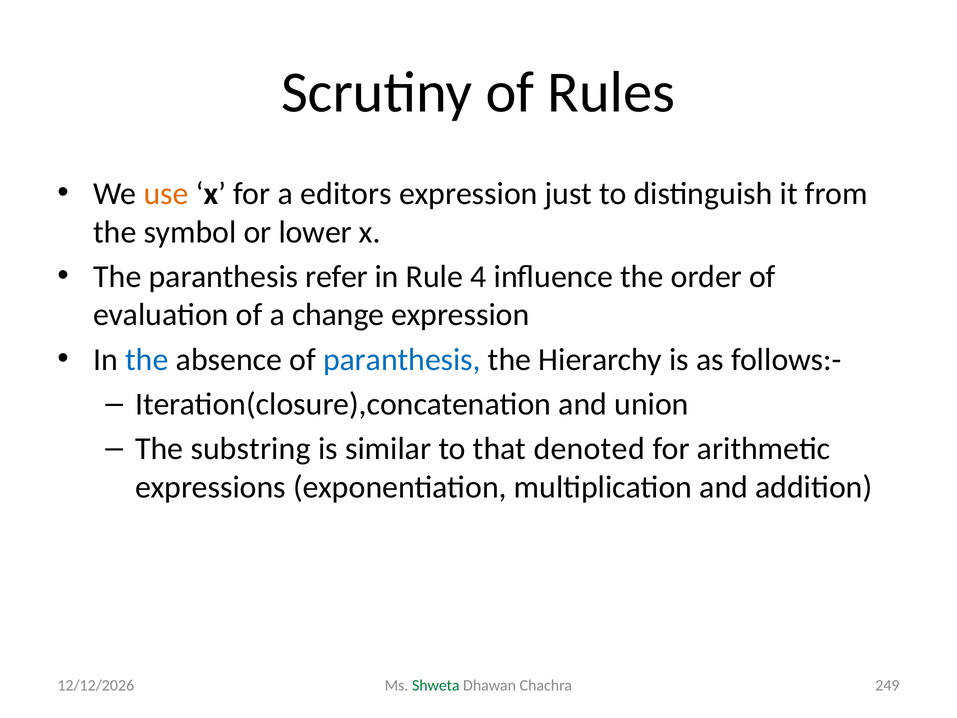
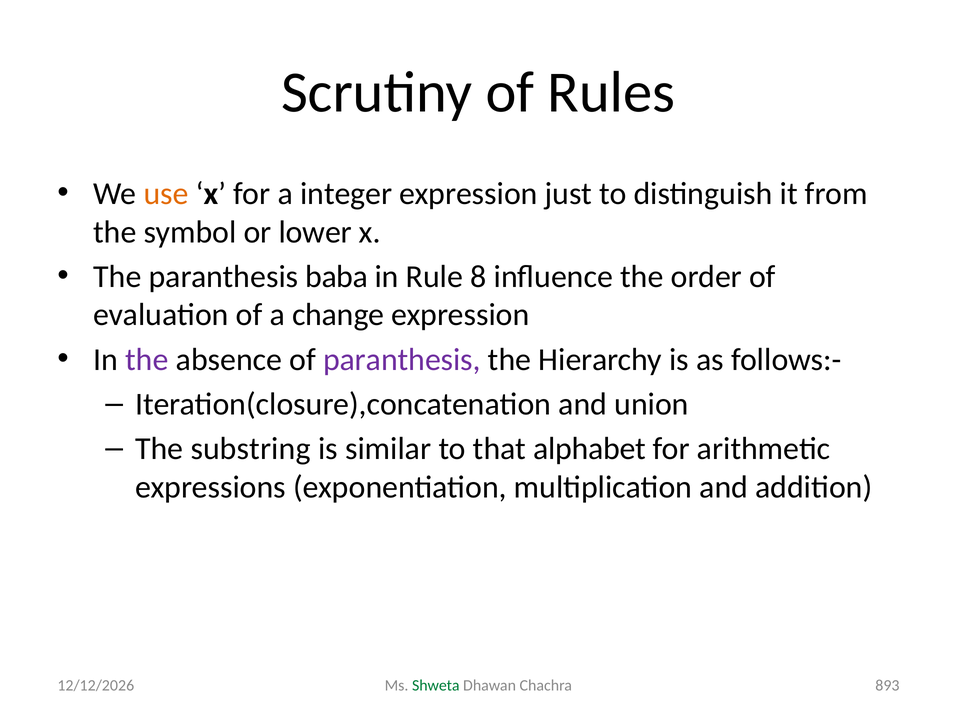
editors: editors -> integer (346, 194)
refer: refer -> baba (337, 277)
4: 4 -> 8 (478, 277)
the colour: blue -> purple (147, 359)
paranthesis colour: blue -> purple (402, 359)
denoted: denoted -> alphabet (590, 449)
249: 249 -> 893 (887, 685)
